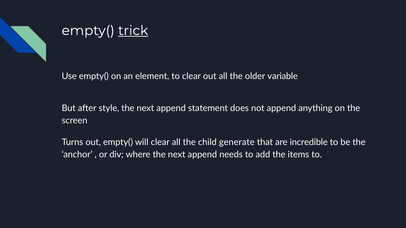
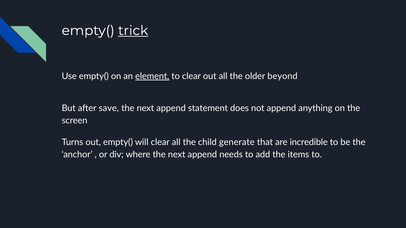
element underline: none -> present (152, 76)
variable: variable -> beyond (282, 76)
style: style -> save (109, 108)
